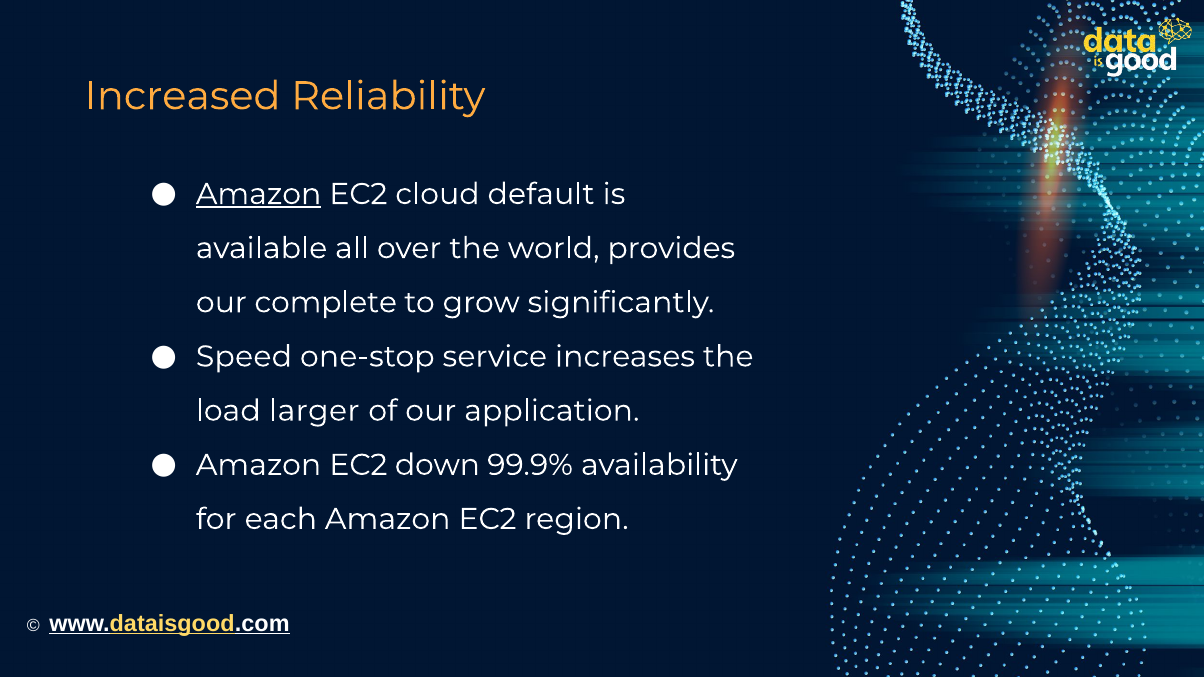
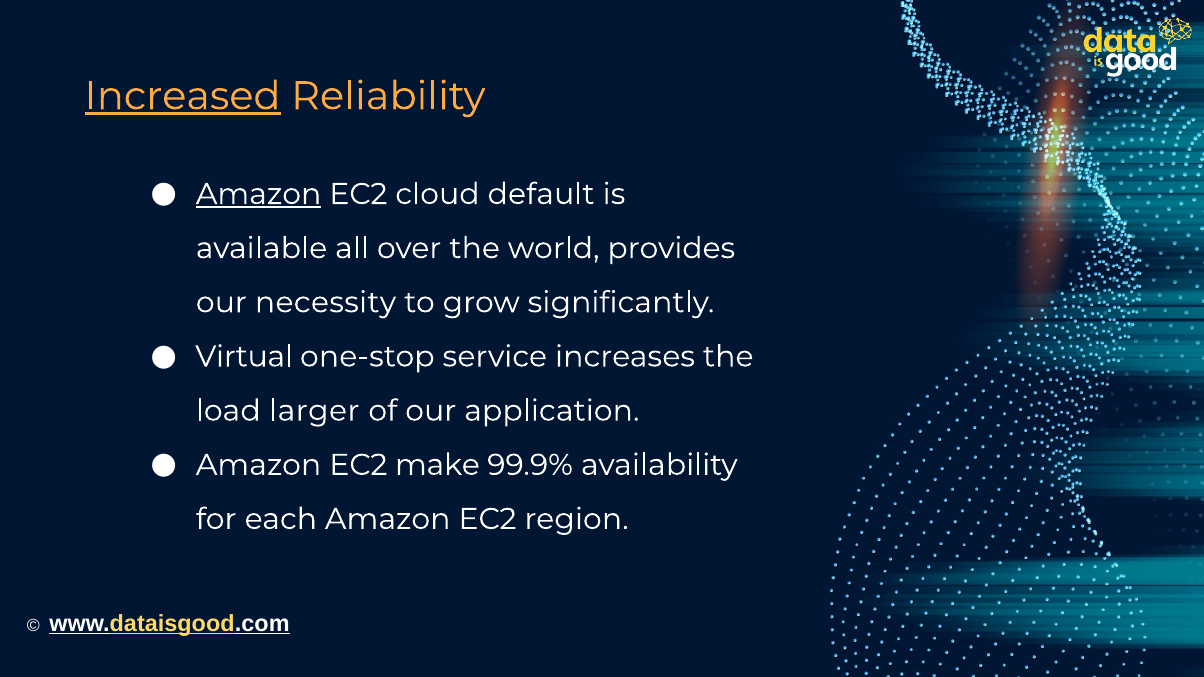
Increased underline: none -> present (183, 96)
complete: complete -> necessity (325, 303)
Speed: Speed -> Virtual (244, 357)
down: down -> make (437, 465)
